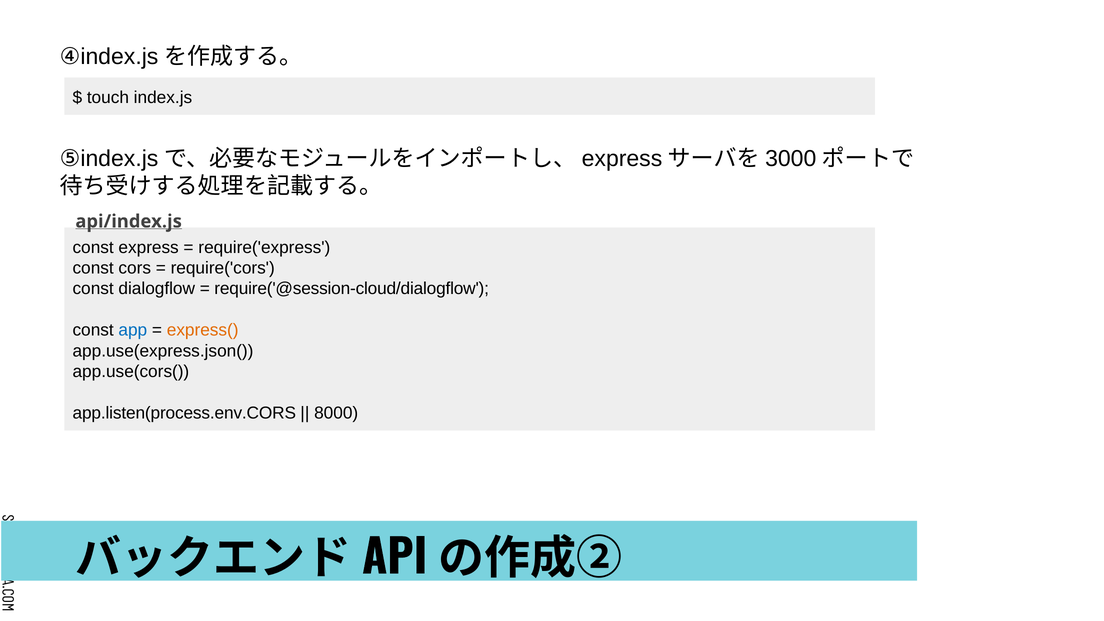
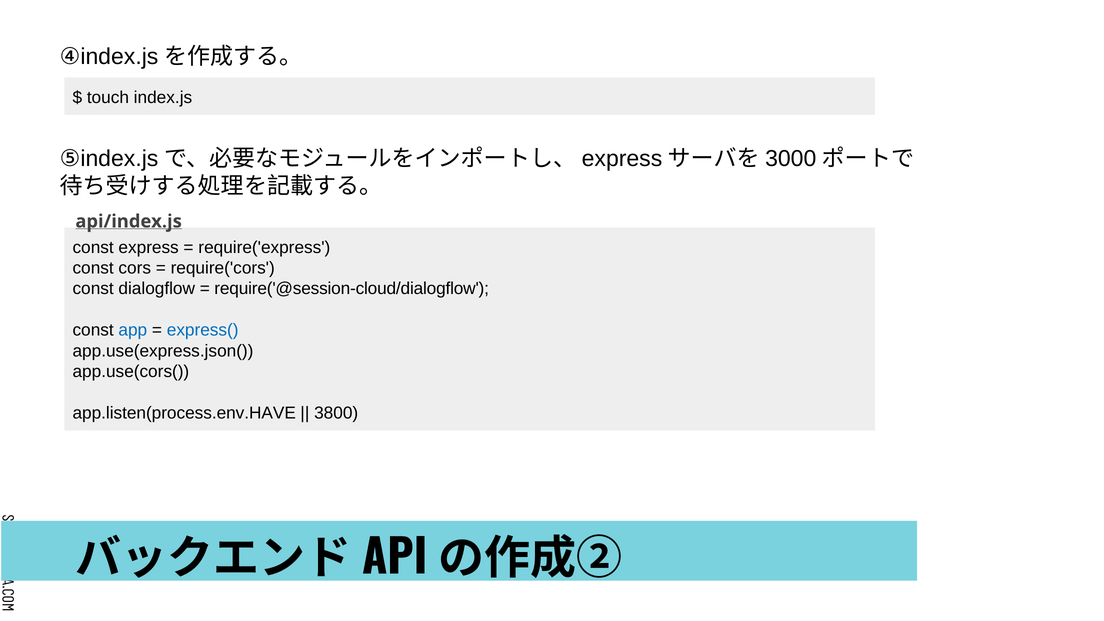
express( colour: orange -> blue (203, 330)
app.listen(process.env.CORS: app.listen(process.env.CORS -> app.listen(process.env.HAVE (184, 413)
8000: 8000 -> 3800 (336, 413)
